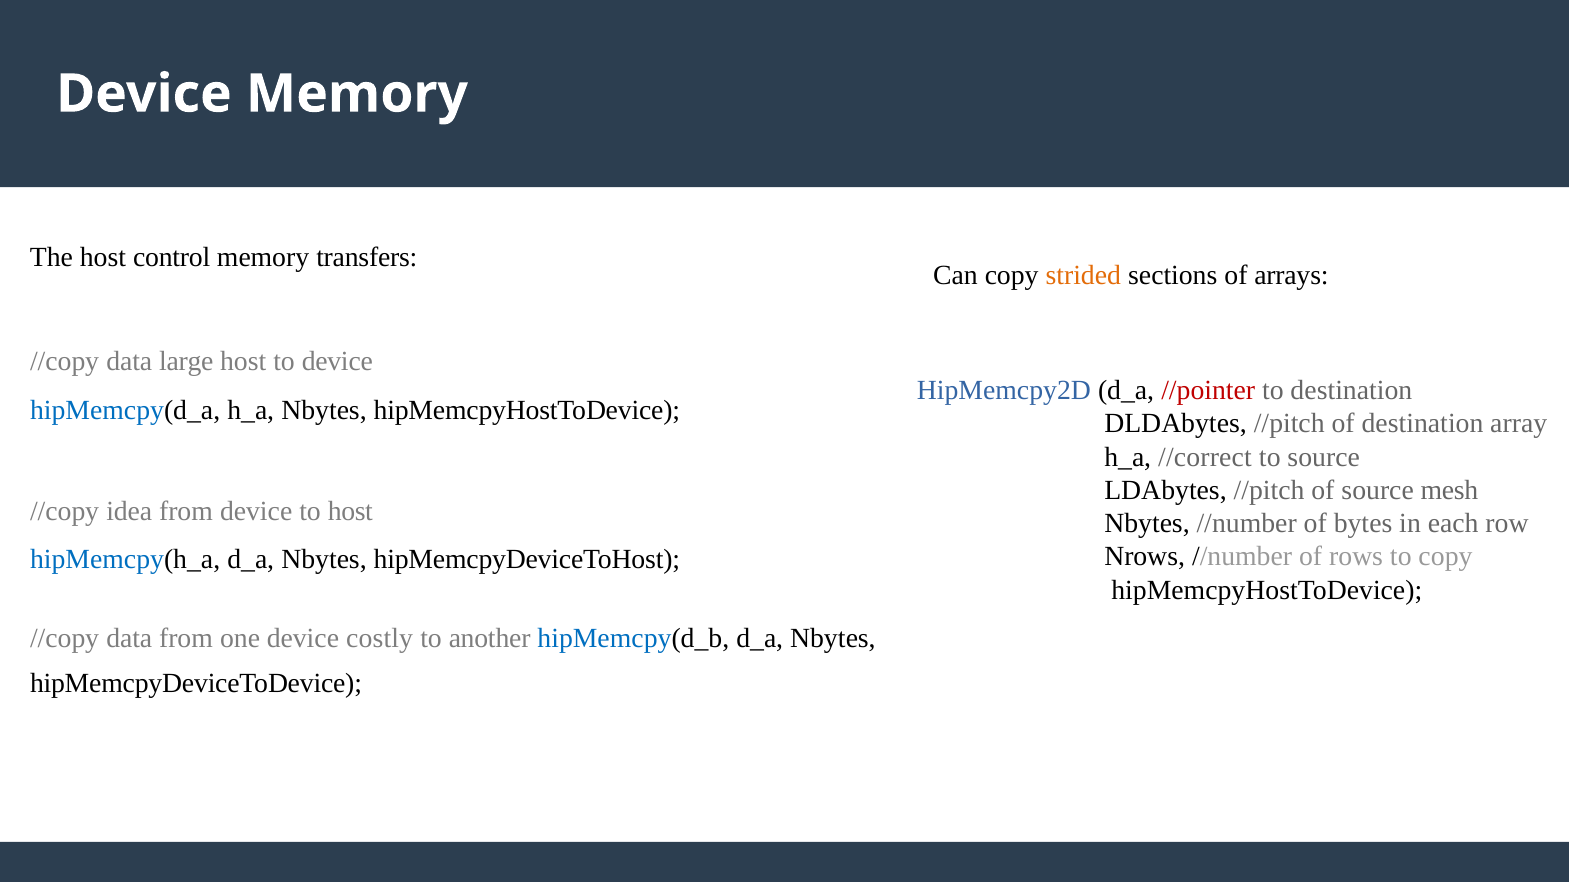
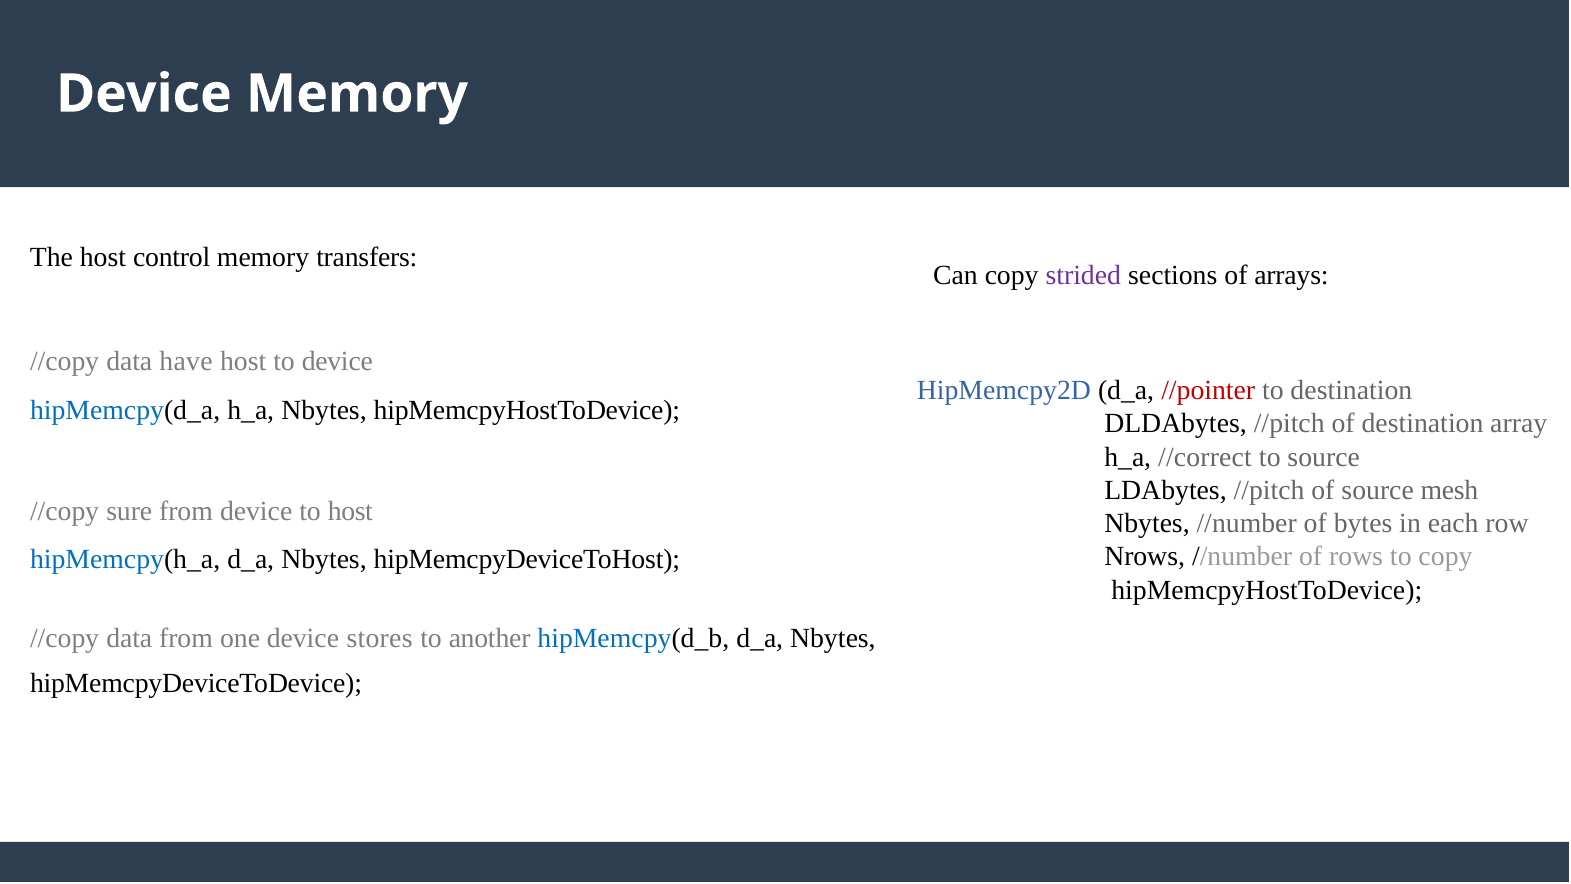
strided colour: orange -> purple (1083, 275)
large: large -> have (186, 361)
idea: idea -> sure (129, 511)
costly: costly -> stores (380, 638)
